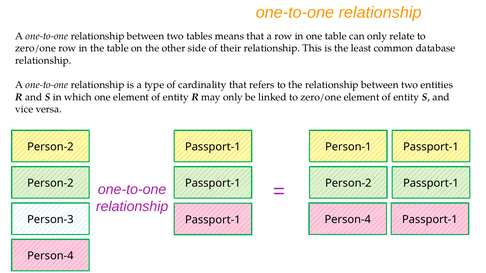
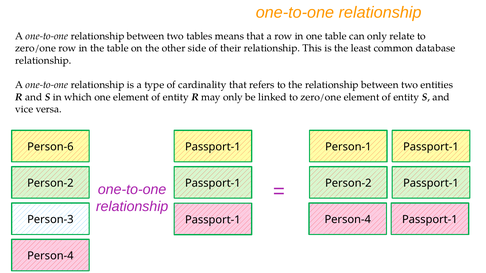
Person-2: Person-2 -> Person-6 (50, 147)
